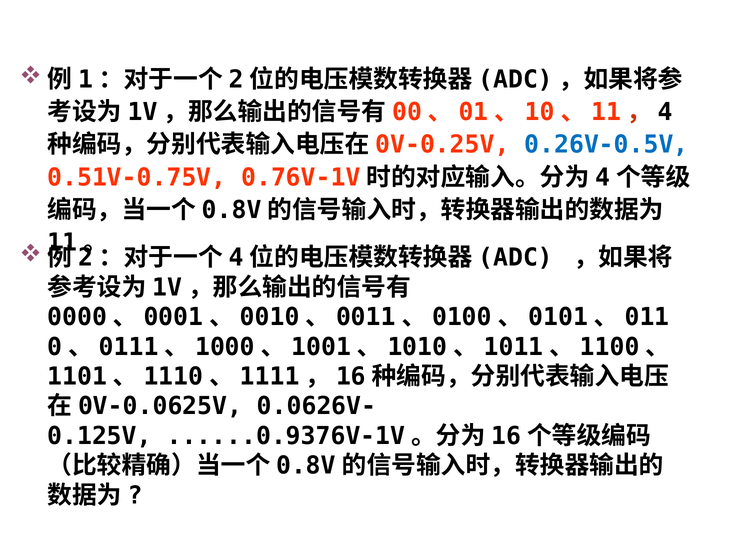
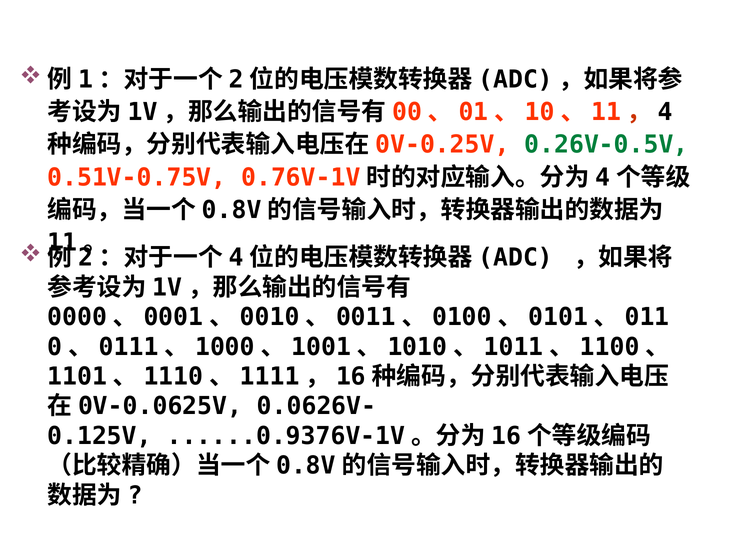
0.26V-0.5V colour: blue -> green (606, 145)
